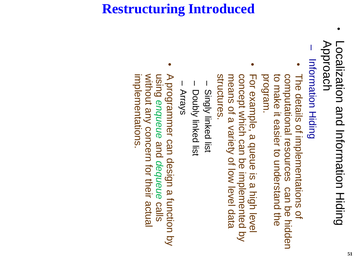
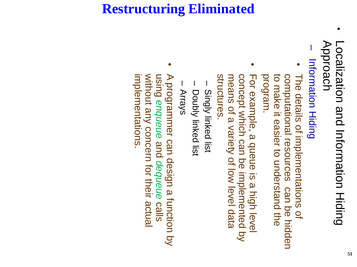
Introduced: Introduced -> Eliminated (222, 9)
